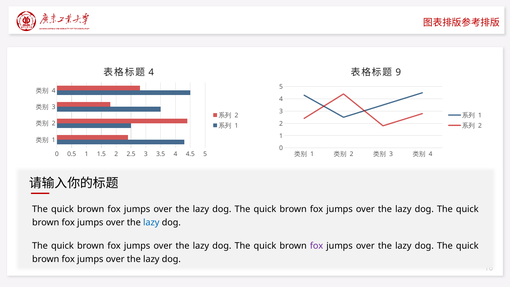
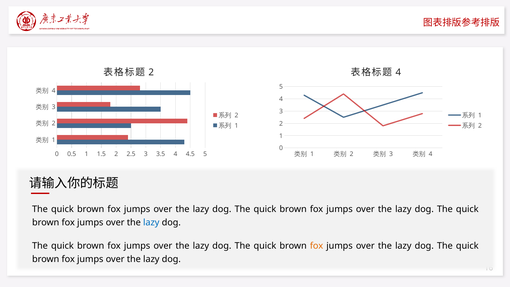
4: 4 -> 2 (151, 72)
9: 9 -> 4 (398, 72)
fox colour: purple -> orange (317, 246)
